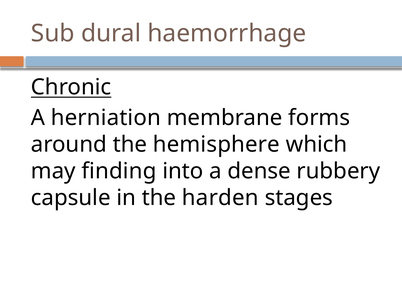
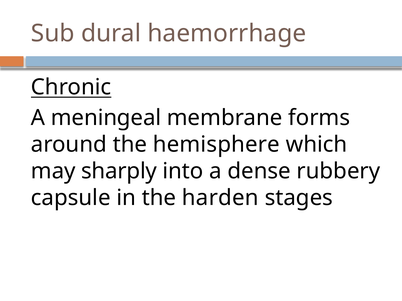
herniation: herniation -> meningeal (106, 118)
finding: finding -> sharply (119, 172)
